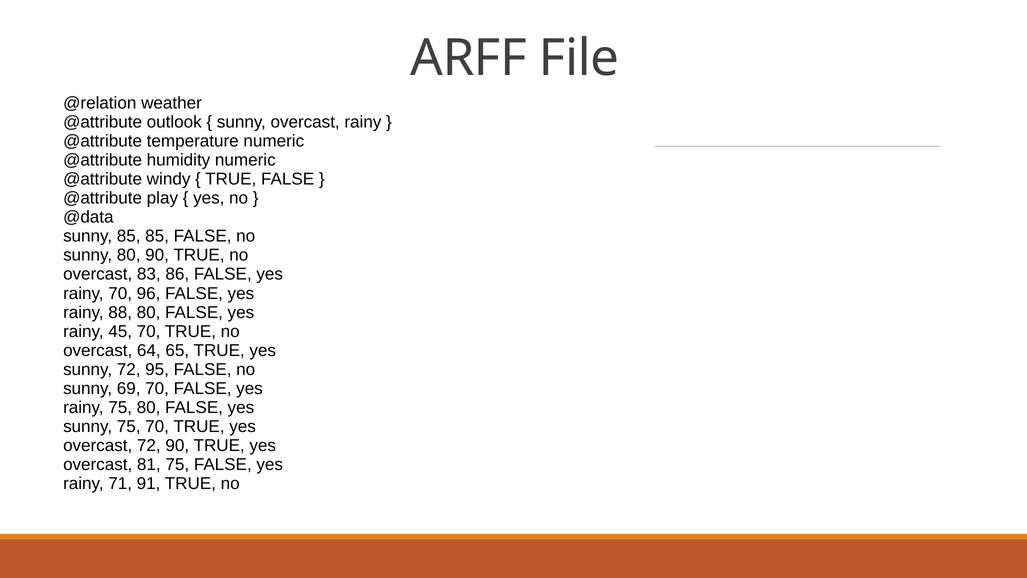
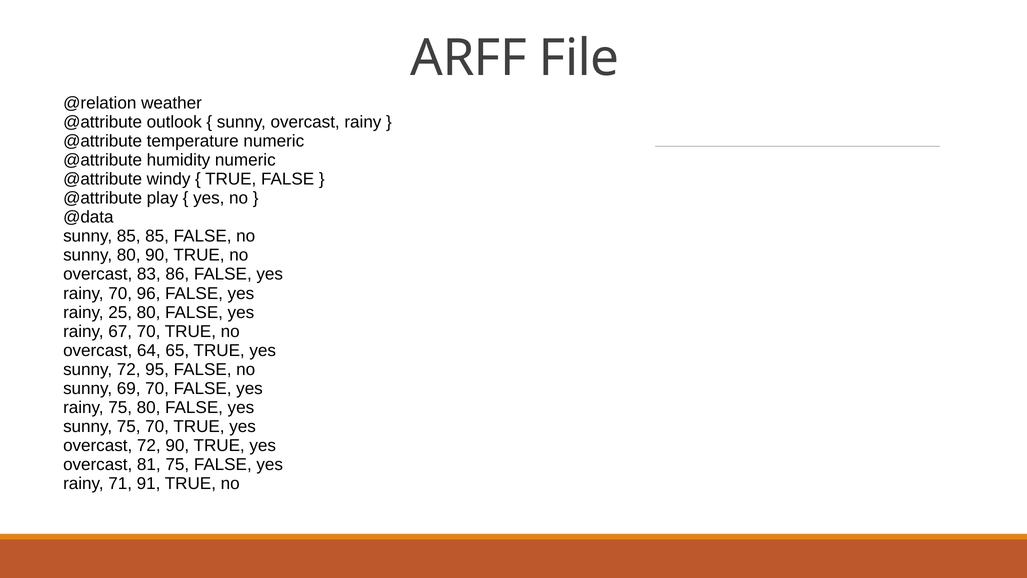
88: 88 -> 25 (120, 312)
45: 45 -> 67 (120, 331)
